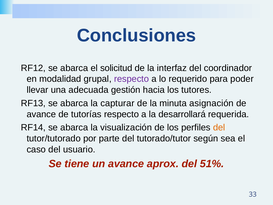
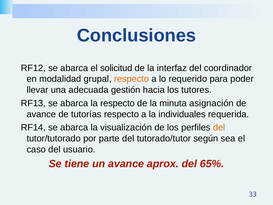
respecto colour: purple -> orange (132, 79)
la capturar: capturar -> respecto (118, 103)
desarrollará: desarrollará -> individuales (182, 114)
51%: 51% -> 65% (212, 164)
